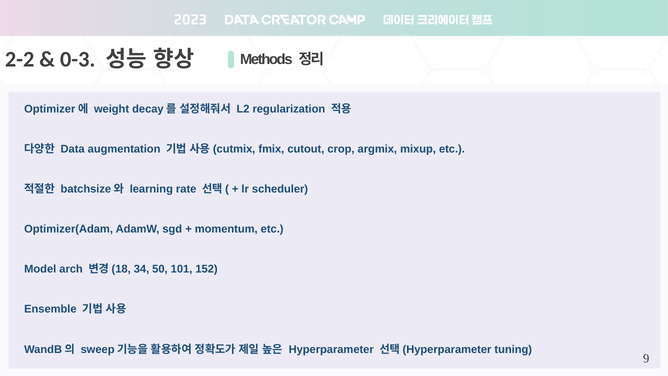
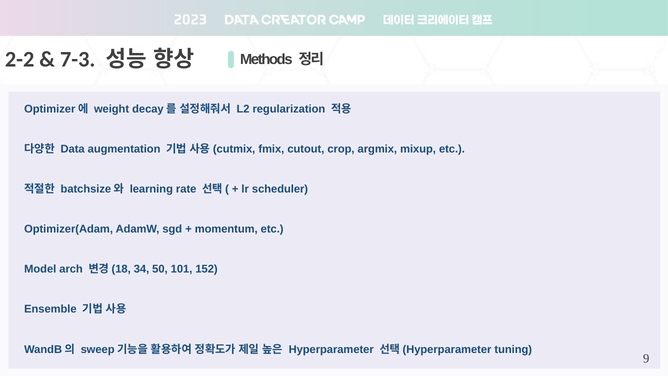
0-3: 0-3 -> 7-3 (78, 59)
